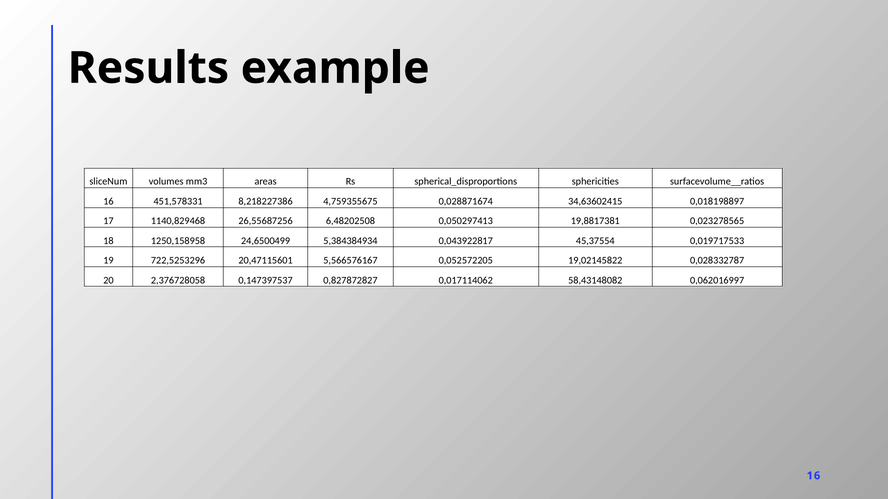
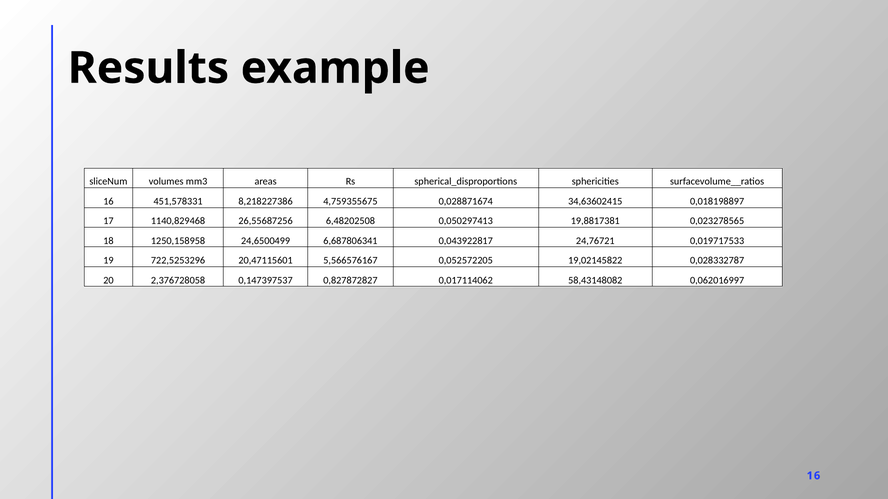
5,384384934: 5,384384934 -> 6,687806341 (350, 241)
45,37554: 45,37554 -> 24,76721 (595, 241)
